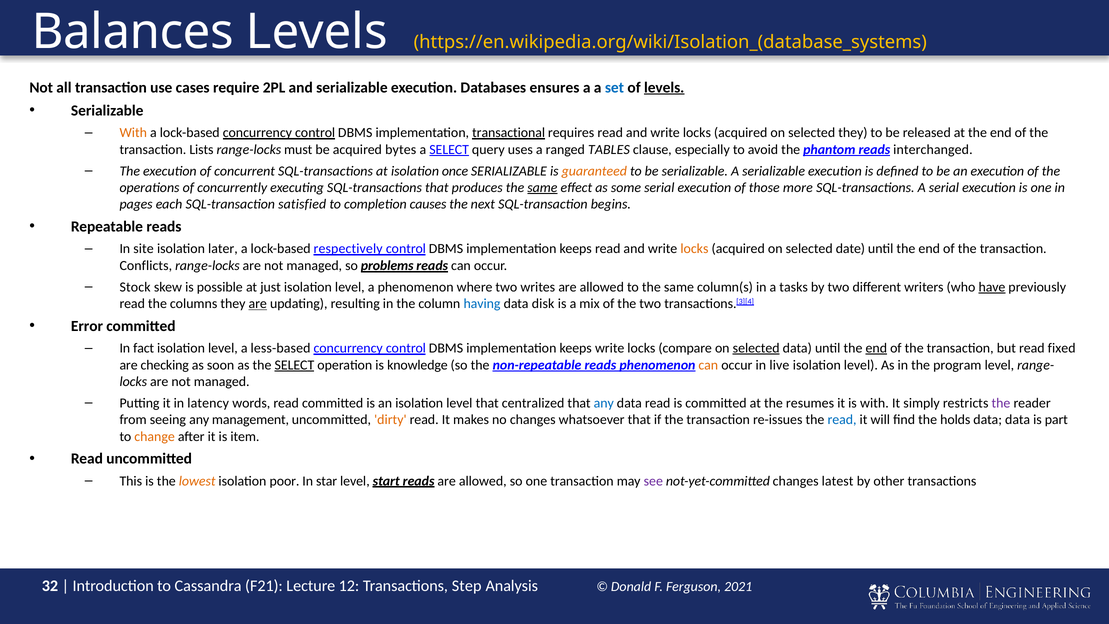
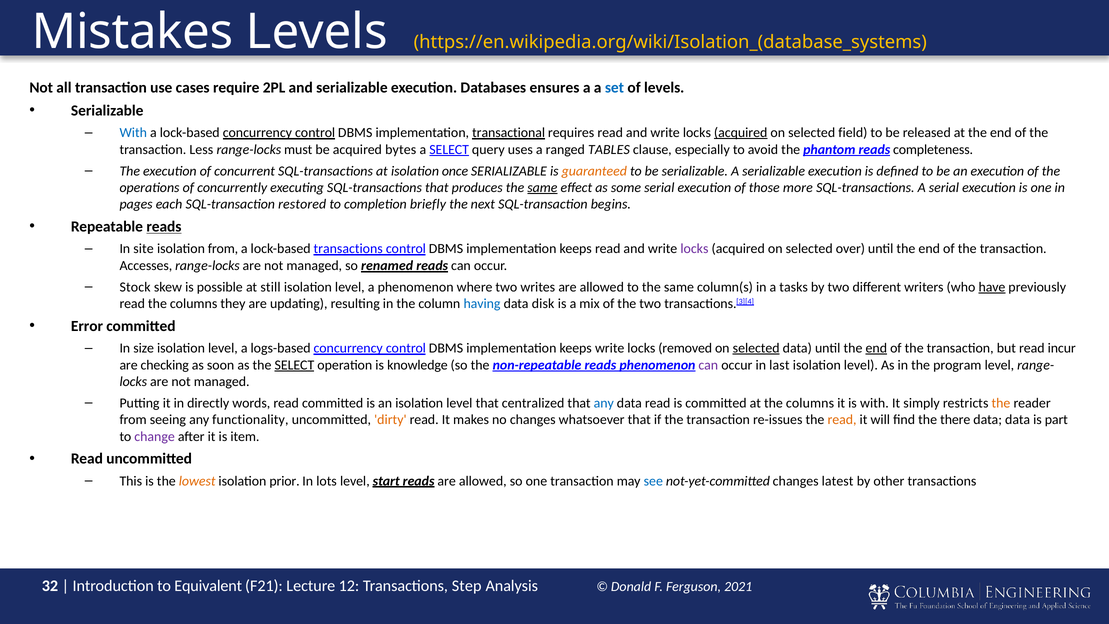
Balances: Balances -> Mistakes (133, 32)
levels underline: present -> none (664, 87)
With colour: orange -> blue (133, 133)
acquired underline: none -> present (741, 133)
selected they: they -> field (853, 133)
Lists: Lists -> Less (201, 149)
interchanged: interchanged -> completeness (933, 149)
satisfied: satisfied -> restored (302, 204)
causes: causes -> briefly (428, 204)
reads underline: none -> present (164, 227)
isolation later: later -> from (223, 249)
lock-based respectively: respectively -> transactions (348, 249)
locks colour: orange -> purple (694, 249)
date: date -> over (850, 249)
Conflicts: Conflicts -> Accesses (146, 266)
problems: problems -> renamed (387, 266)
just: just -> still (270, 287)
are underline: present -> none (258, 304)
fact: fact -> size (144, 348)
less-based: less-based -> logs-based (281, 348)
compare: compare -> removed (685, 348)
fixed: fixed -> incur (1062, 348)
can colour: orange -> purple (708, 365)
live: live -> last (779, 365)
latency: latency -> directly (208, 403)
at the resumes: resumes -> columns (810, 403)
the colour: purple -> orange (1001, 403)
management: management -> functionality (250, 420)
read colour: blue -> orange (842, 420)
holds: holds -> there (955, 420)
change colour: orange -> purple (155, 436)
poor: poor -> prior (285, 481)
star: star -> lots (327, 481)
see colour: purple -> blue (653, 481)
Cassandra: Cassandra -> Equivalent (208, 586)
